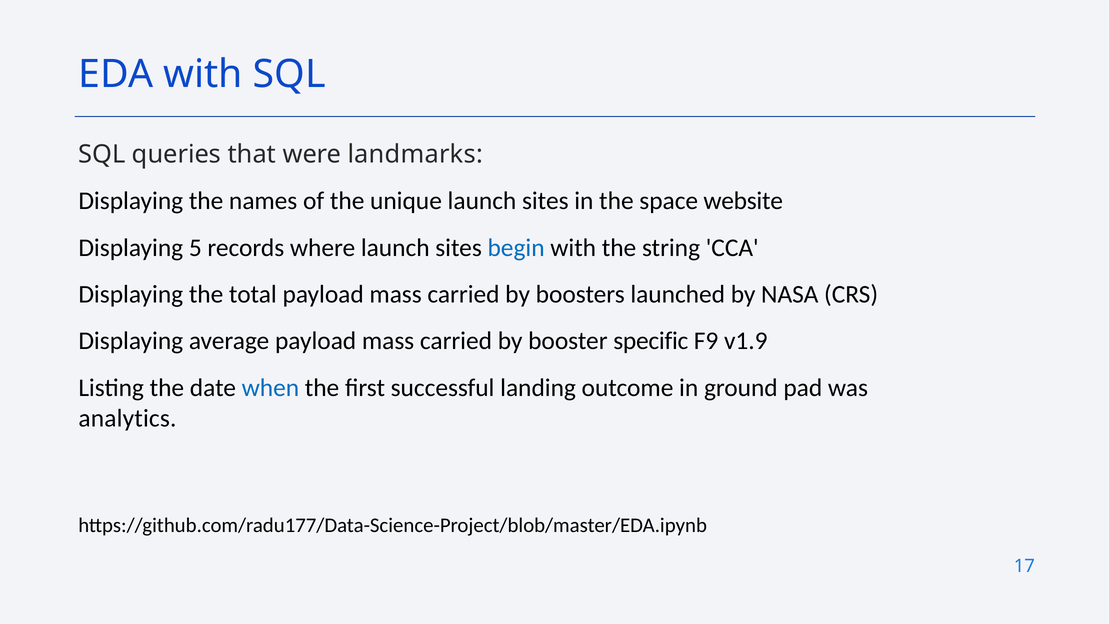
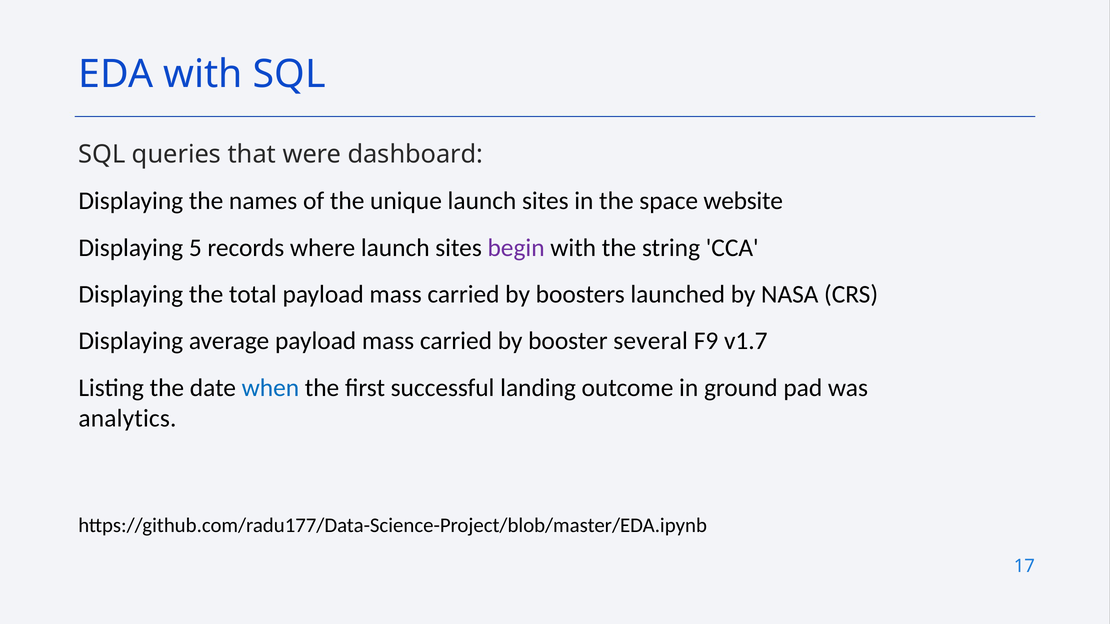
landmarks: landmarks -> dashboard (415, 154)
begin colour: blue -> purple (516, 248)
specific: specific -> several (651, 341)
v1.9: v1.9 -> v1.7 (746, 341)
